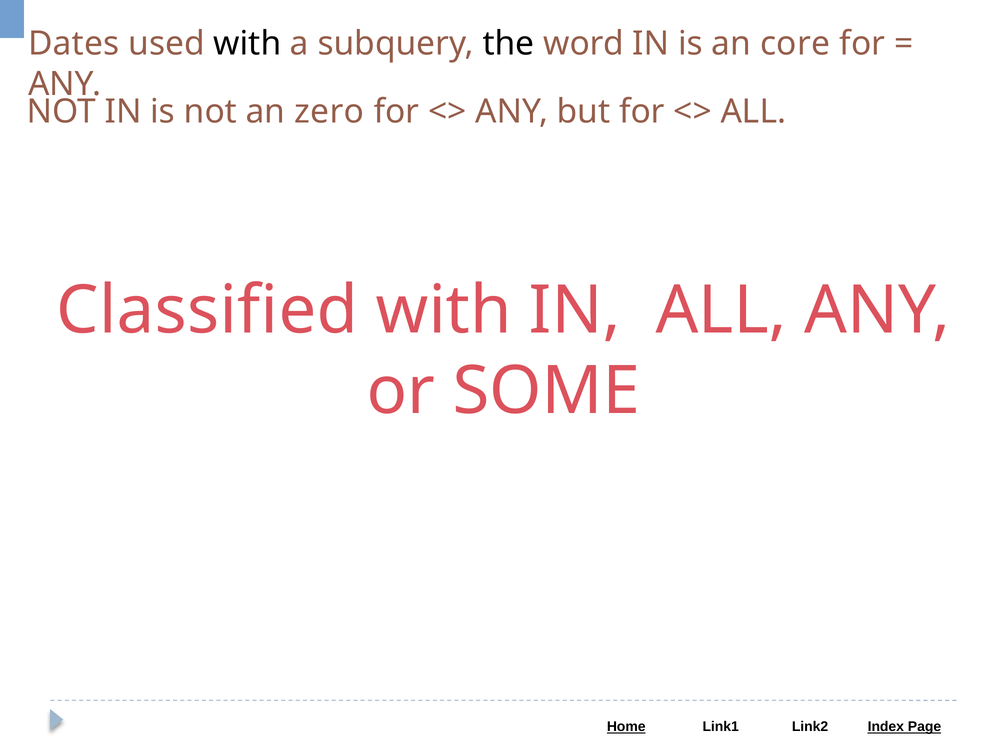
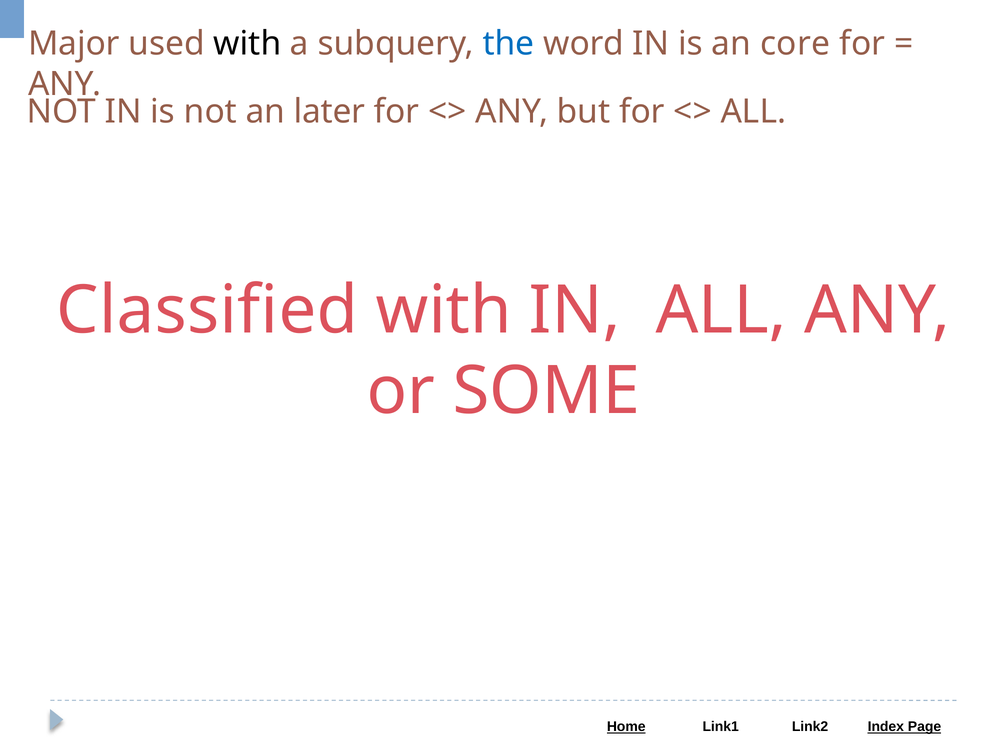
Dates: Dates -> Major (74, 44)
the colour: black -> blue (509, 44)
zero: zero -> later (330, 111)
